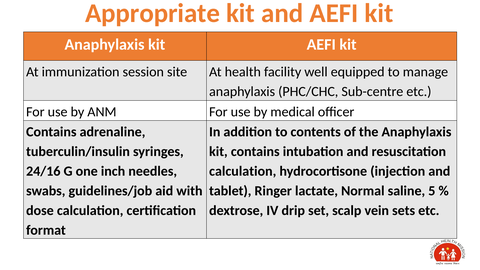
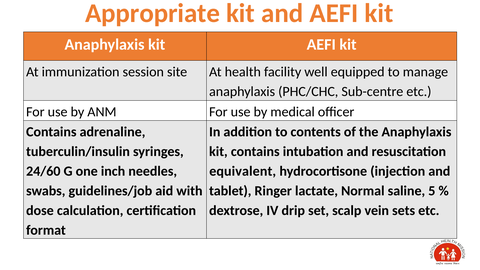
24/16: 24/16 -> 24/60 (43, 171)
calculation: calculation -> equivalent (243, 171)
